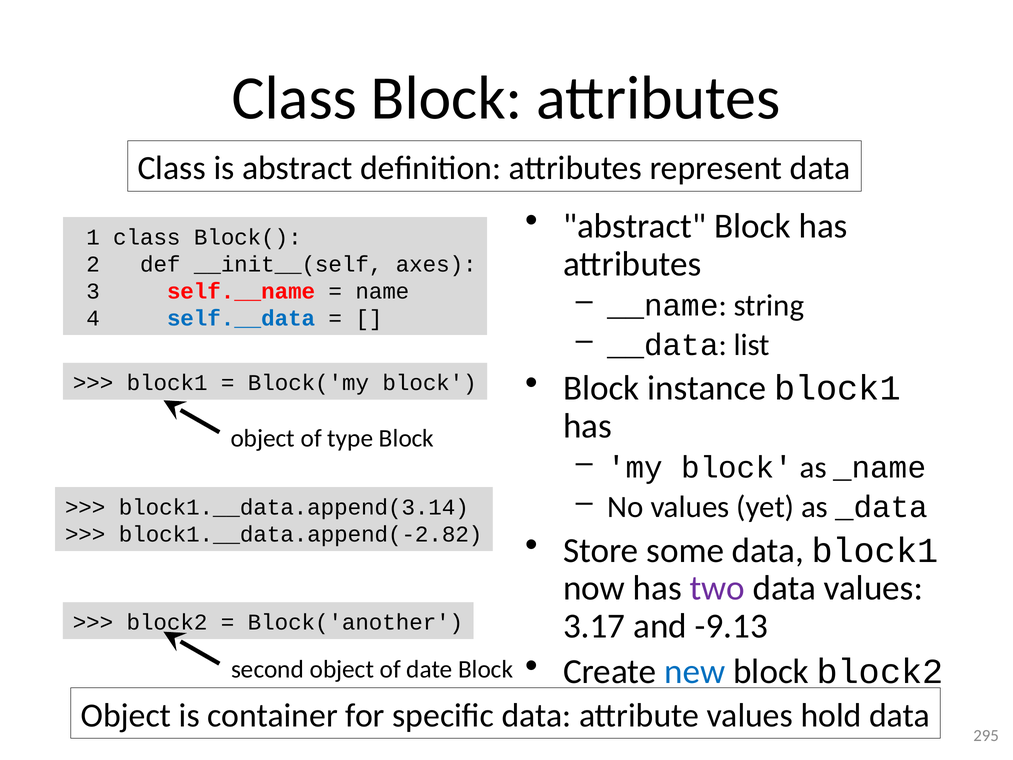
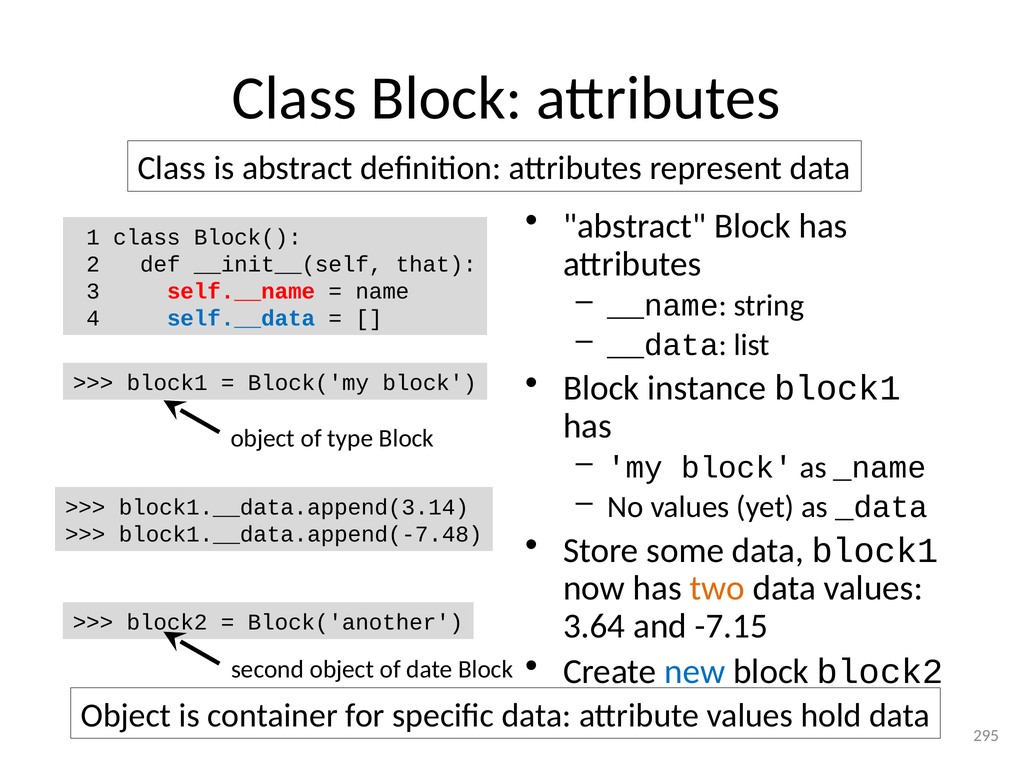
axes: axes -> that (436, 264)
block1.__data.append(-2.82: block1.__data.append(-2.82 -> block1.__data.append(-7.48 (301, 534)
two colour: purple -> orange (717, 588)
3.17: 3.17 -> 3.64 (594, 626)
-9.13: -9.13 -> -7.15 (731, 626)
